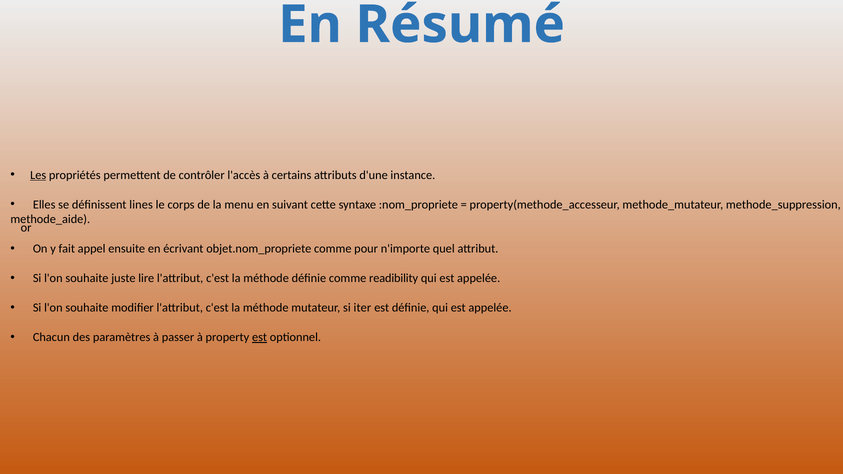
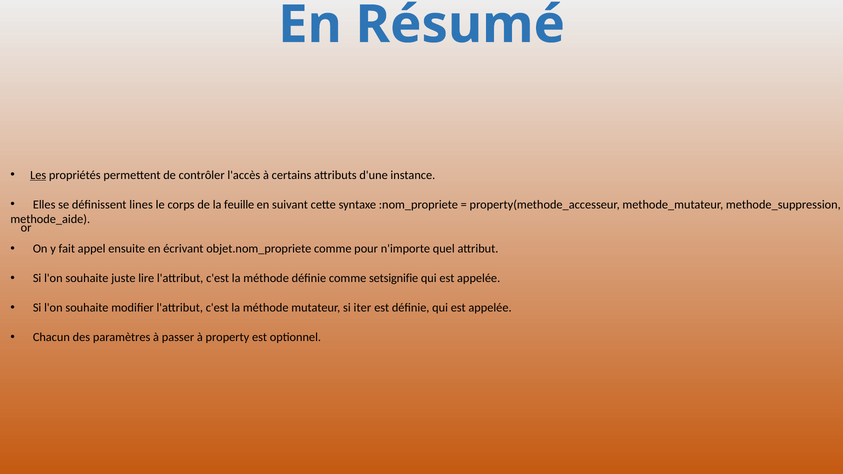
menu: menu -> feuille (239, 205)
readibility: readibility -> setsignifie (394, 278)
est underline: present -> none (260, 337)
